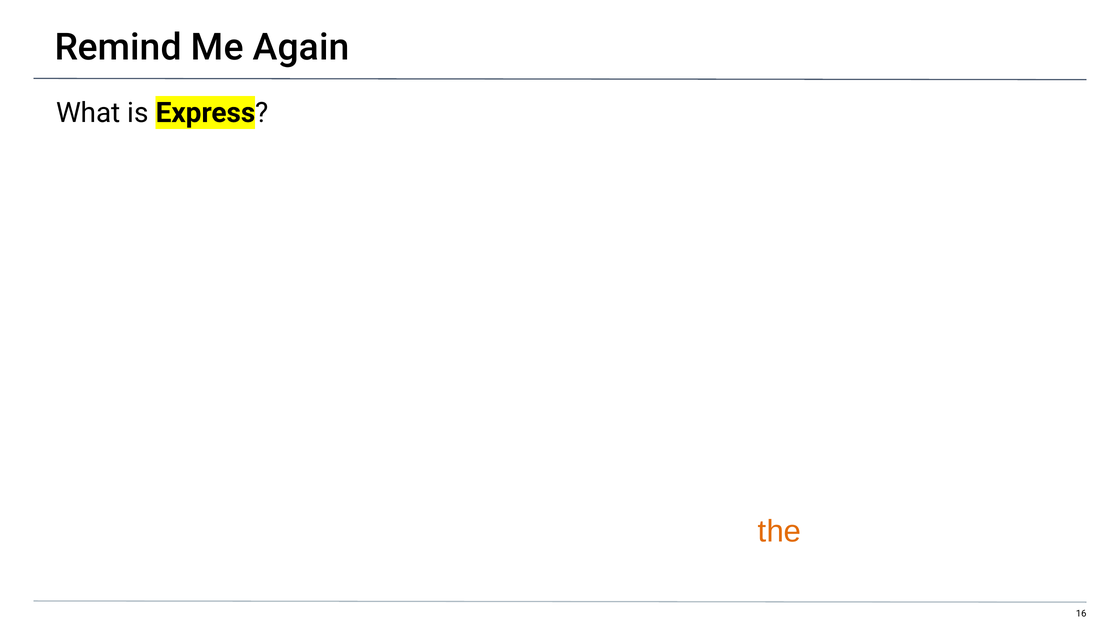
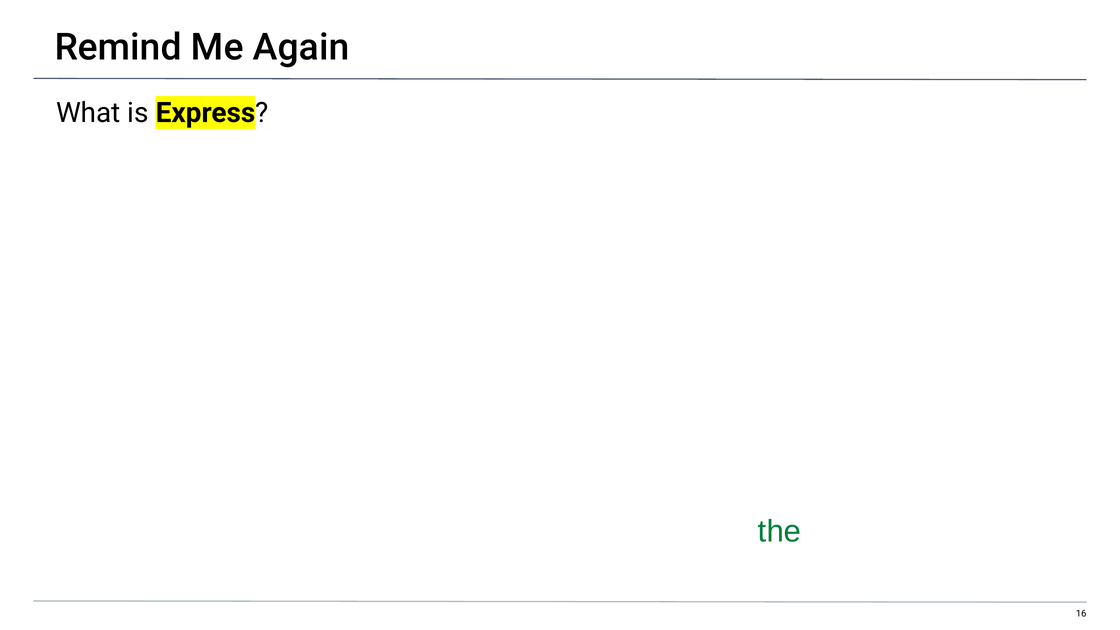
the colour: orange -> green (780, 532)
